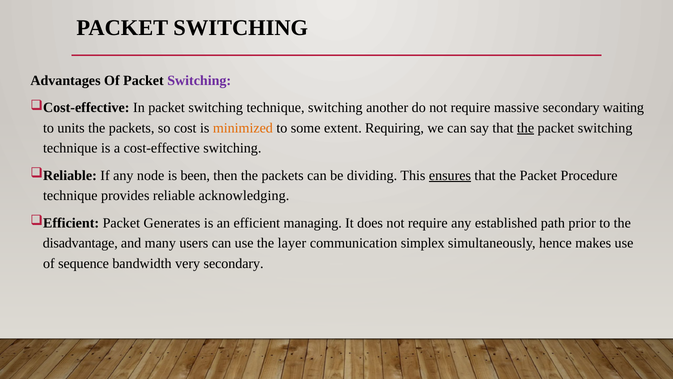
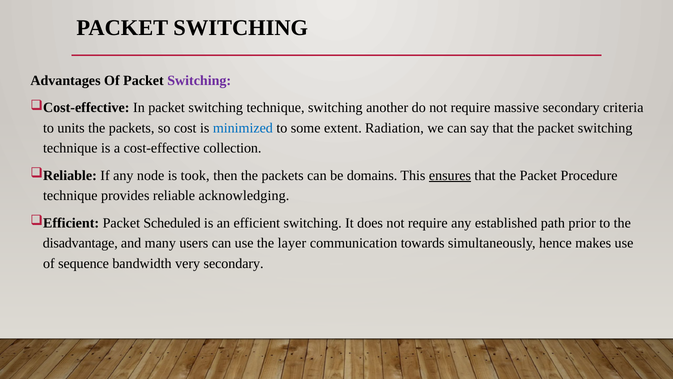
waiting: waiting -> criteria (623, 108)
minimized colour: orange -> blue (243, 128)
Requiring: Requiring -> Radiation (394, 128)
the underline: present -> none (526, 128)
cost-effective switching: switching -> collection (232, 148)
been: been -> took (195, 175)
dividing: dividing -> domains (372, 175)
Generates: Generates -> Scheduled (172, 223)
efficient managing: managing -> switching (313, 223)
simplex: simplex -> towards (423, 243)
